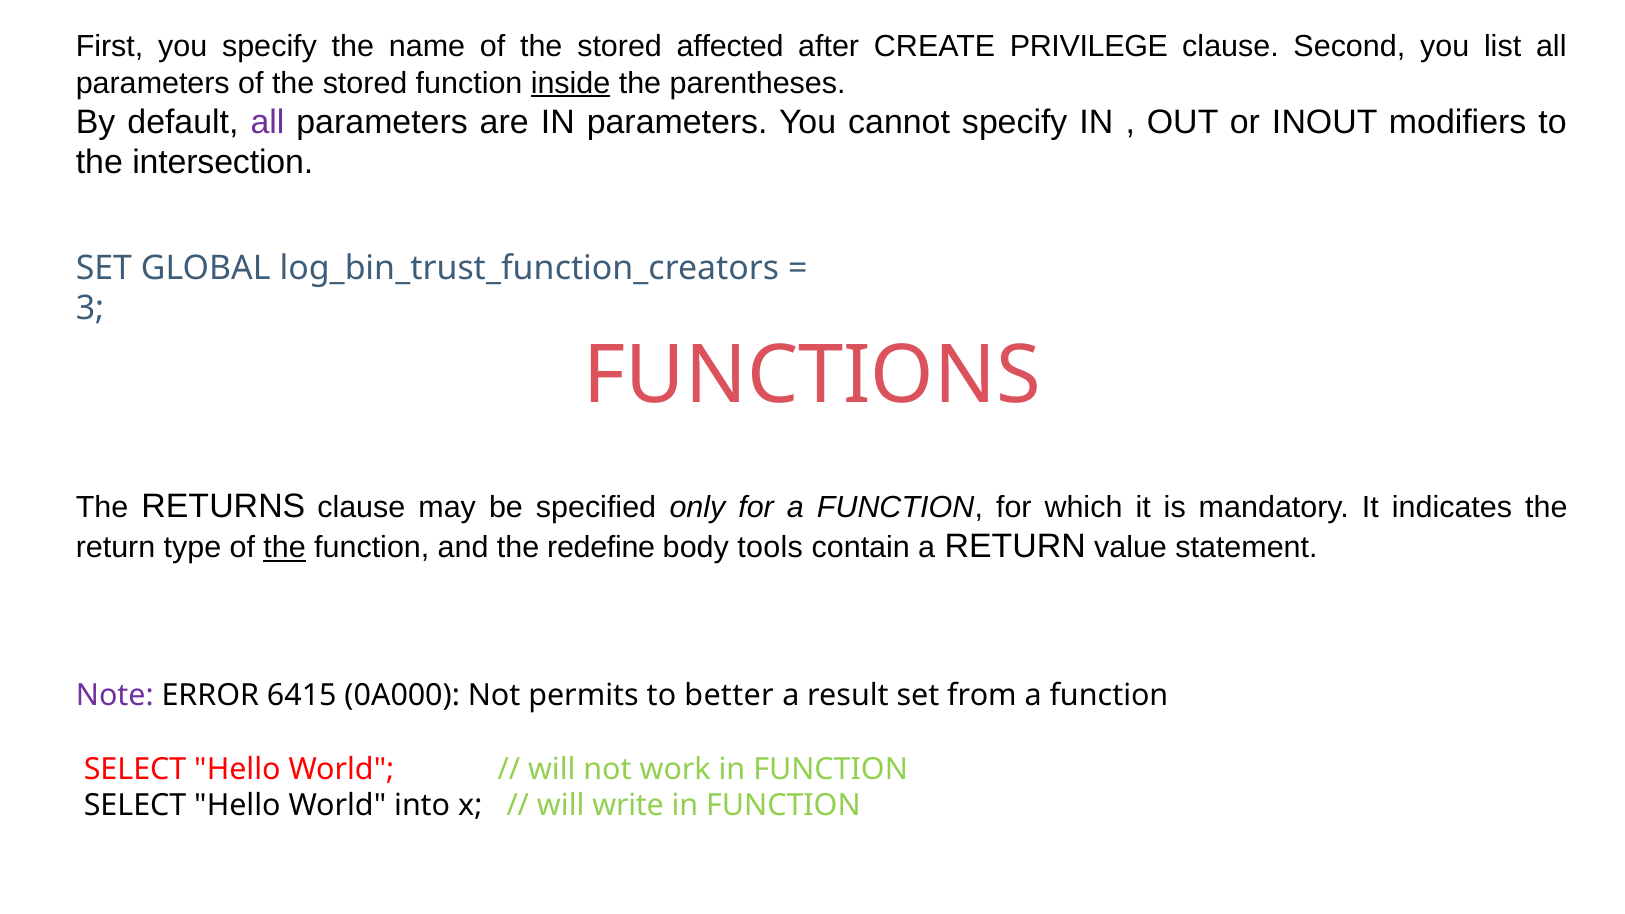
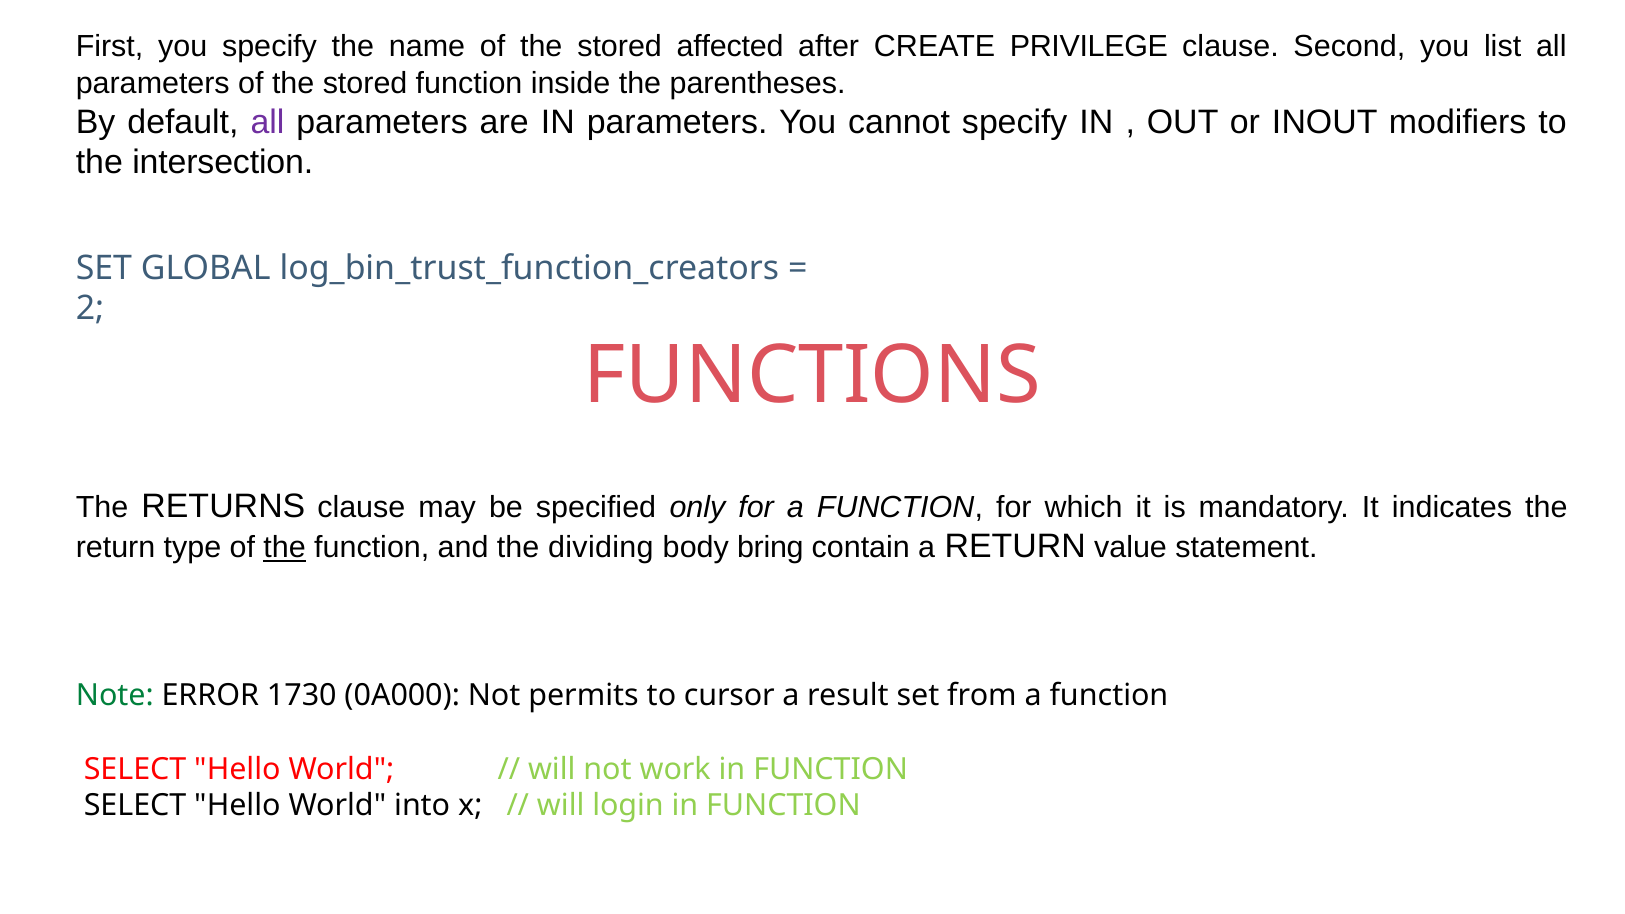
inside underline: present -> none (571, 83)
3: 3 -> 2 (90, 309)
redefine: redefine -> dividing (601, 548)
tools: tools -> bring (770, 548)
Note colour: purple -> green (115, 696)
6415: 6415 -> 1730 (302, 696)
better: better -> cursor (729, 696)
write: write -> login (628, 806)
